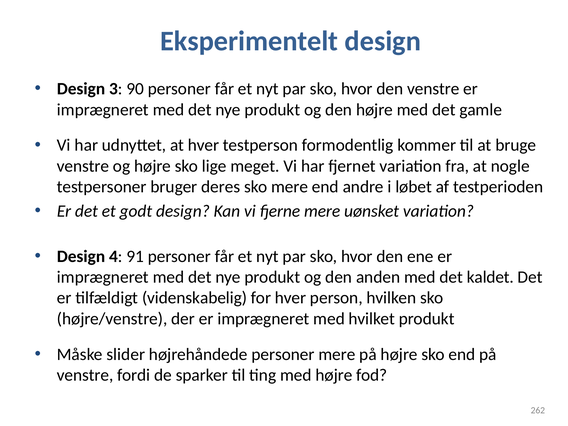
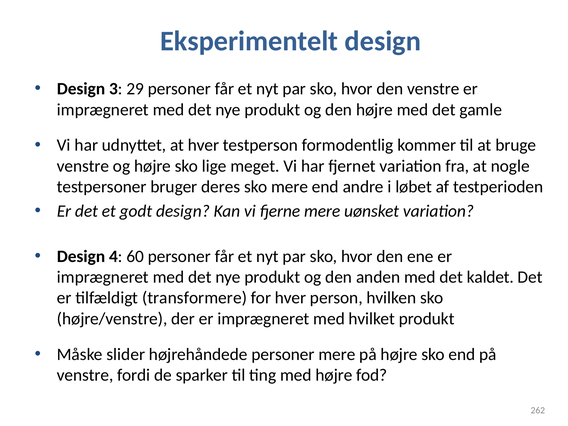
90: 90 -> 29 (135, 89)
91: 91 -> 60 (135, 256)
videnskabelig: videnskabelig -> transformere (195, 298)
